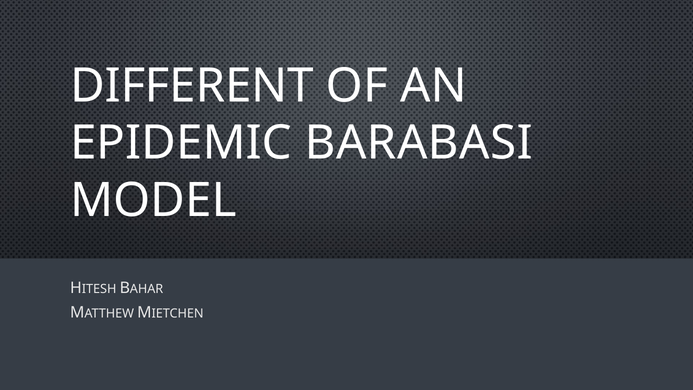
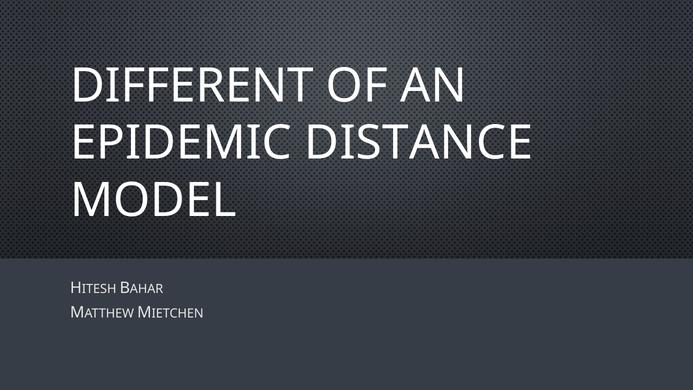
BARABASI: BARABASI -> DISTANCE (419, 143)
